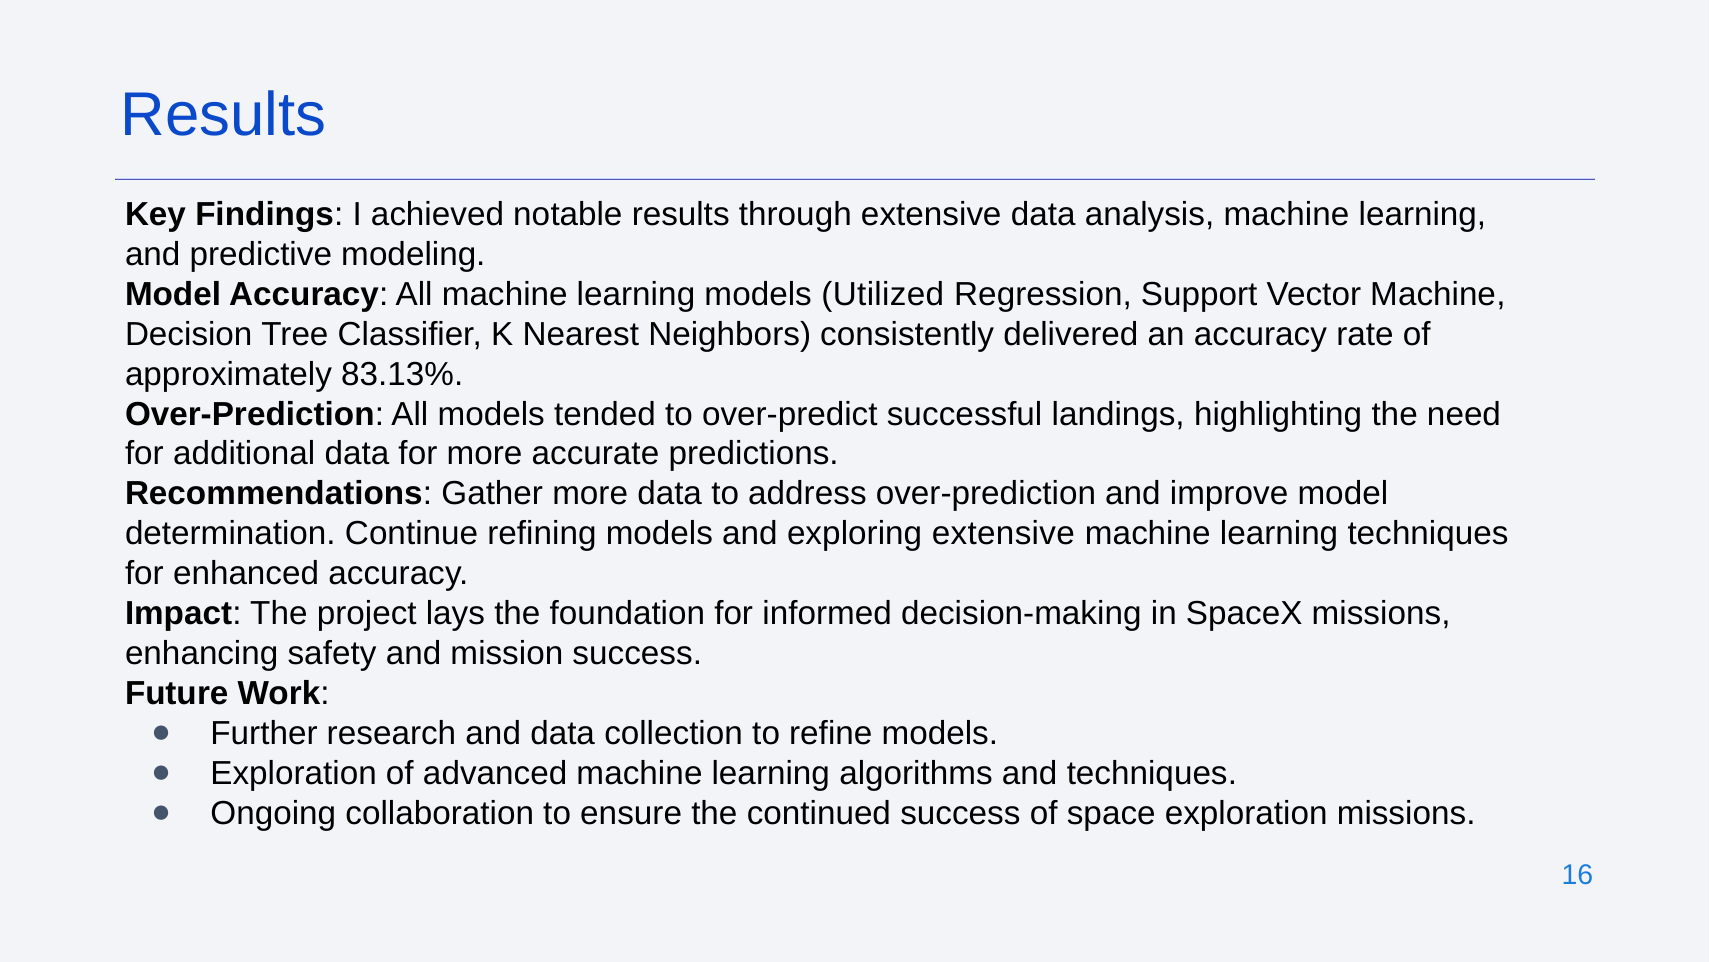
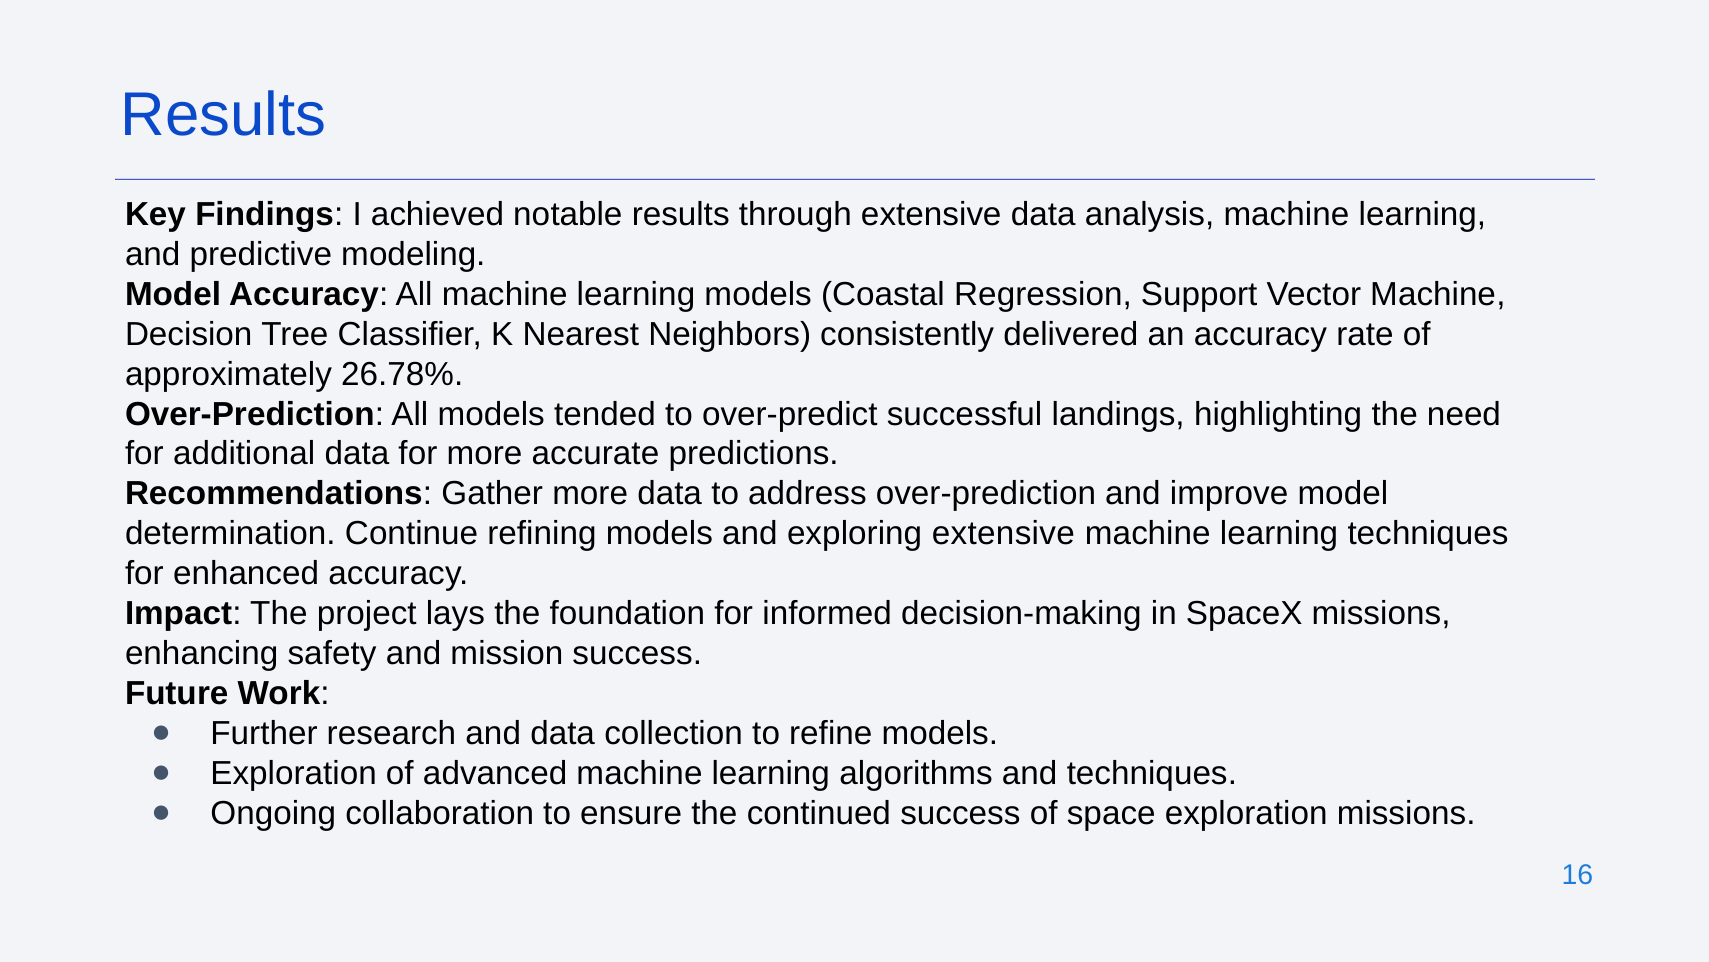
Utilized: Utilized -> Coastal (883, 294)
83.13%: 83.13% -> 26.78% (402, 374)
